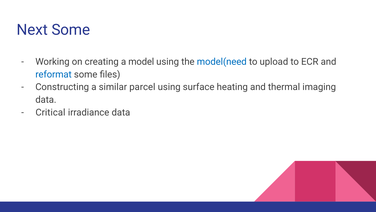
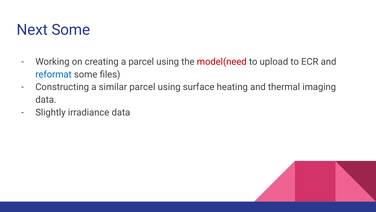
a model: model -> parcel (141, 62)
model(need colour: blue -> red (222, 62)
Critical: Critical -> Slightly (51, 112)
